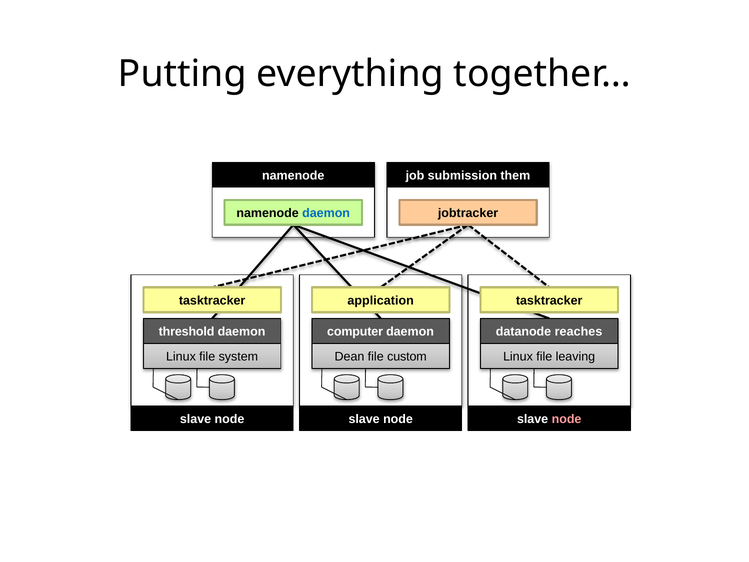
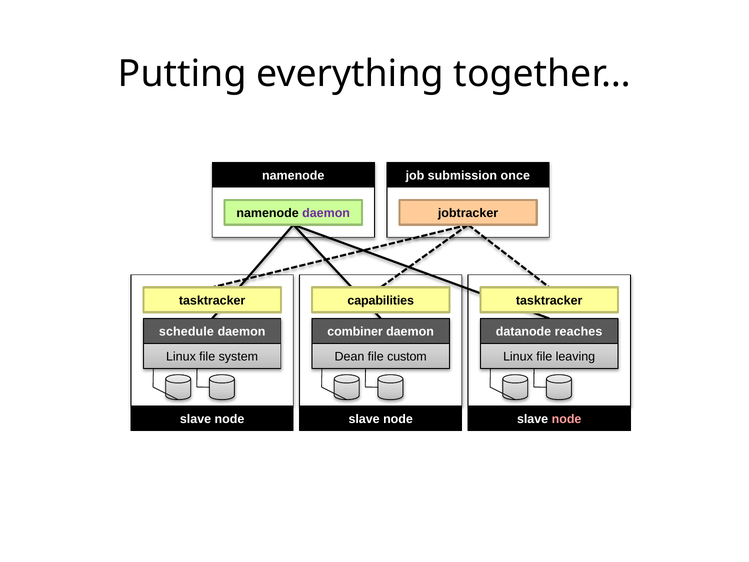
them: them -> once (515, 176)
daemon colour: blue -> purple (326, 213)
application: application -> capabilities (381, 300)
threshold: threshold -> schedule (186, 332)
computer: computer -> combiner (355, 332)
